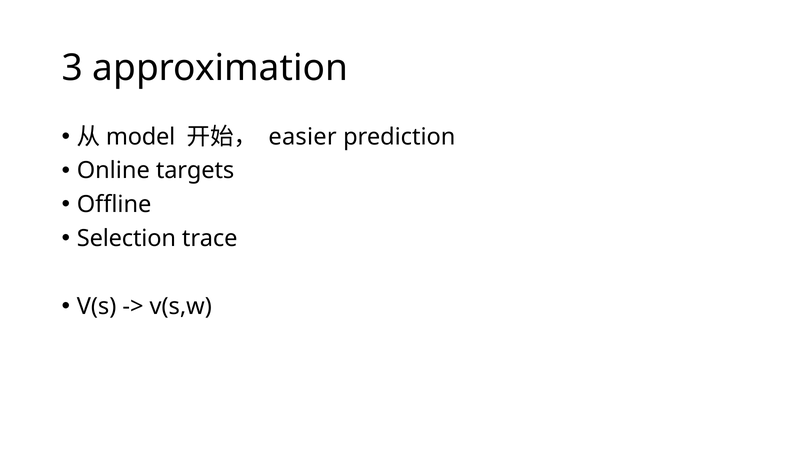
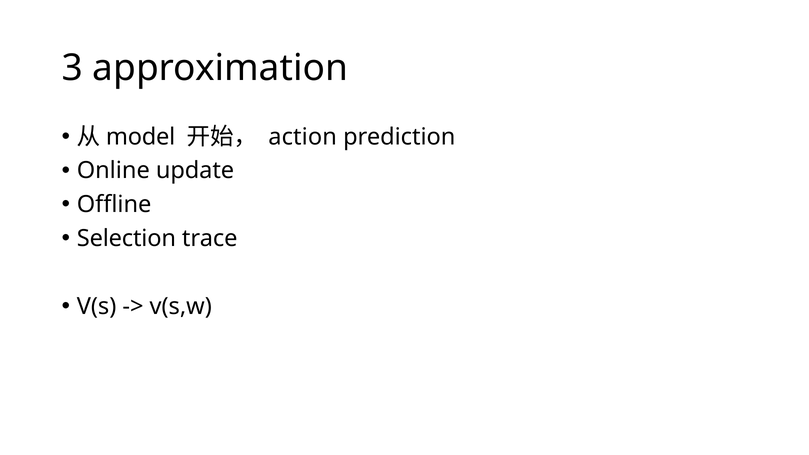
easier: easier -> action (303, 137)
targets: targets -> update (195, 171)
